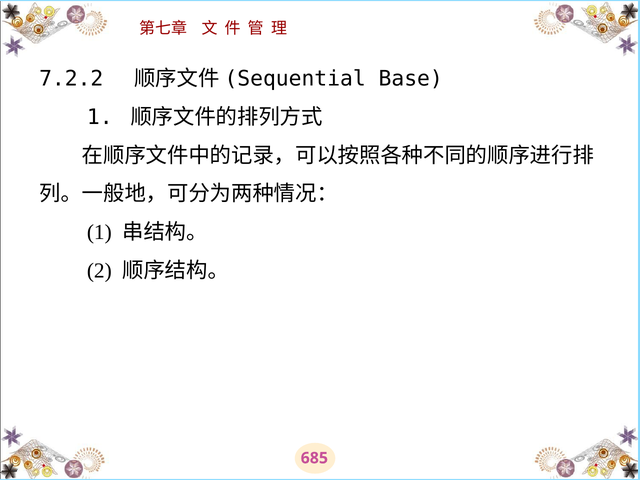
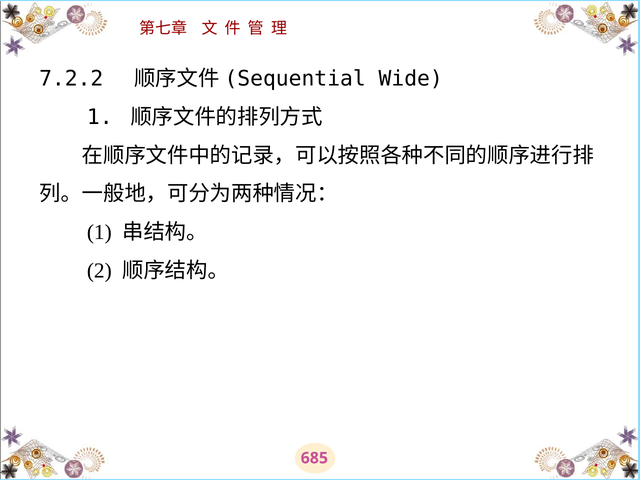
Base: Base -> Wide (411, 79)
